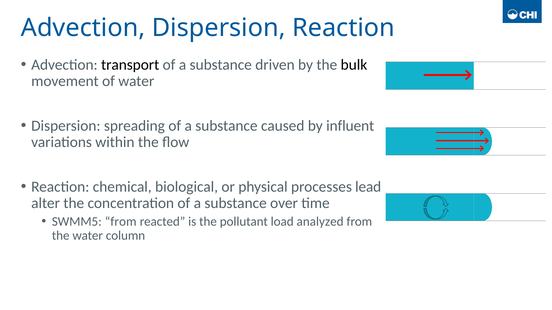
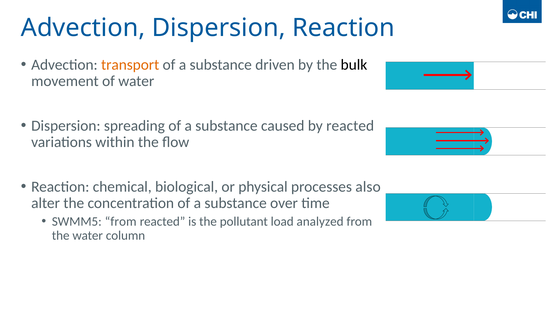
transport colour: black -> orange (130, 65)
by influent: influent -> reacted (350, 126)
lead: lead -> also (368, 187)
